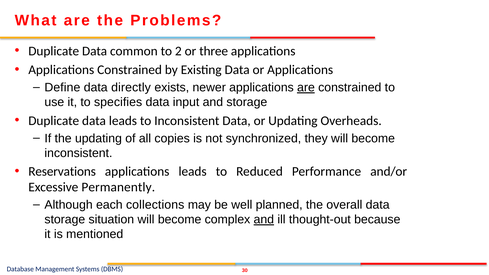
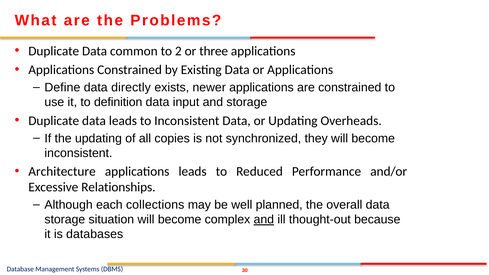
are underline: present -> none (306, 88)
specifies: specifies -> definition (118, 102)
Reservations: Reservations -> Architecture (62, 171)
Permanently: Permanently -> Relationships (118, 187)
mentioned: mentioned -> databases (95, 234)
